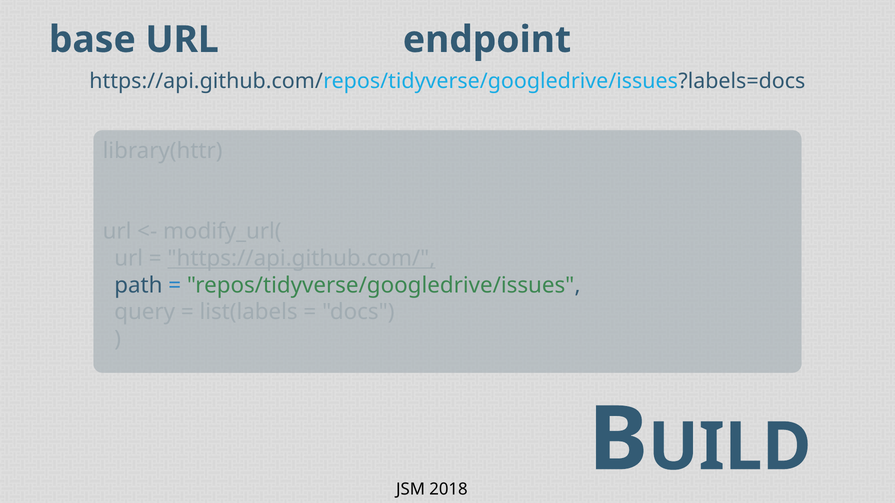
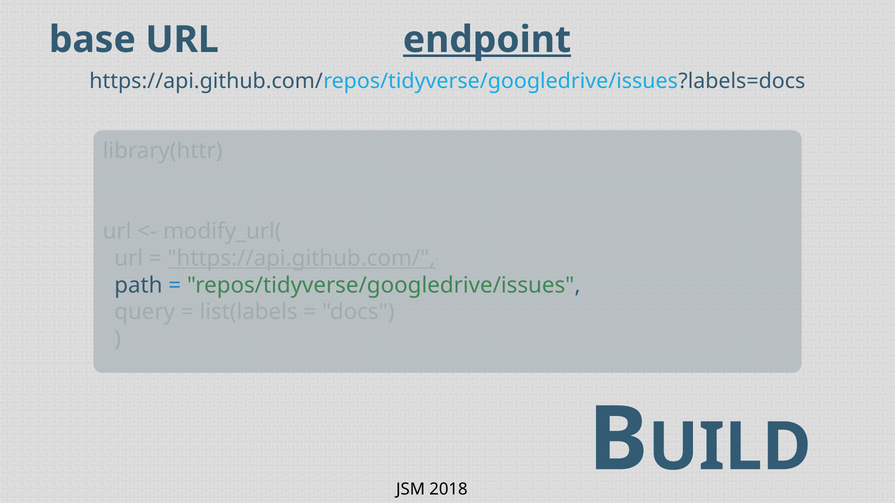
endpoint underline: none -> present (487, 40)
